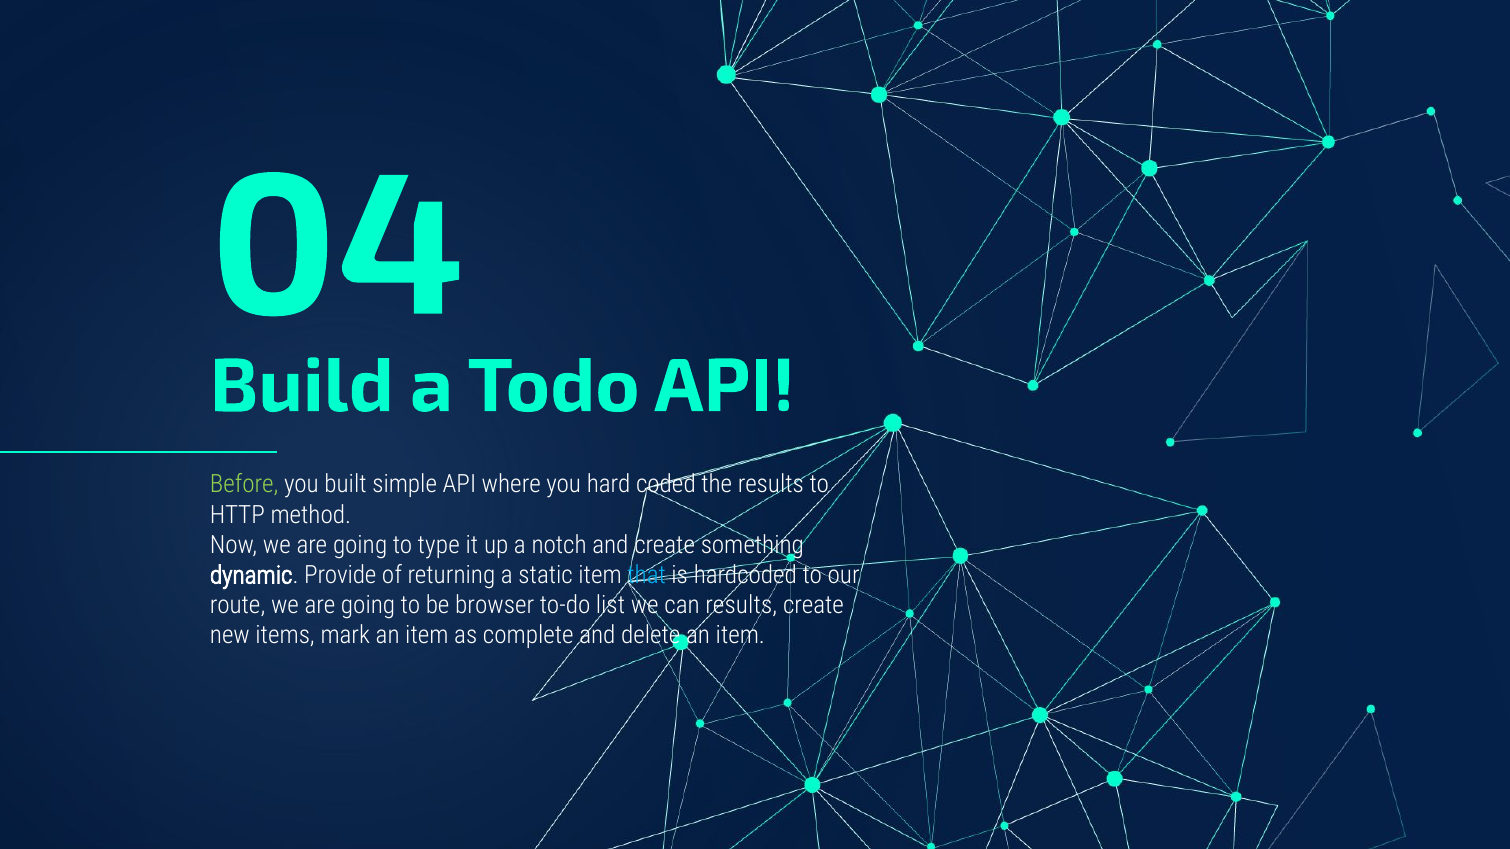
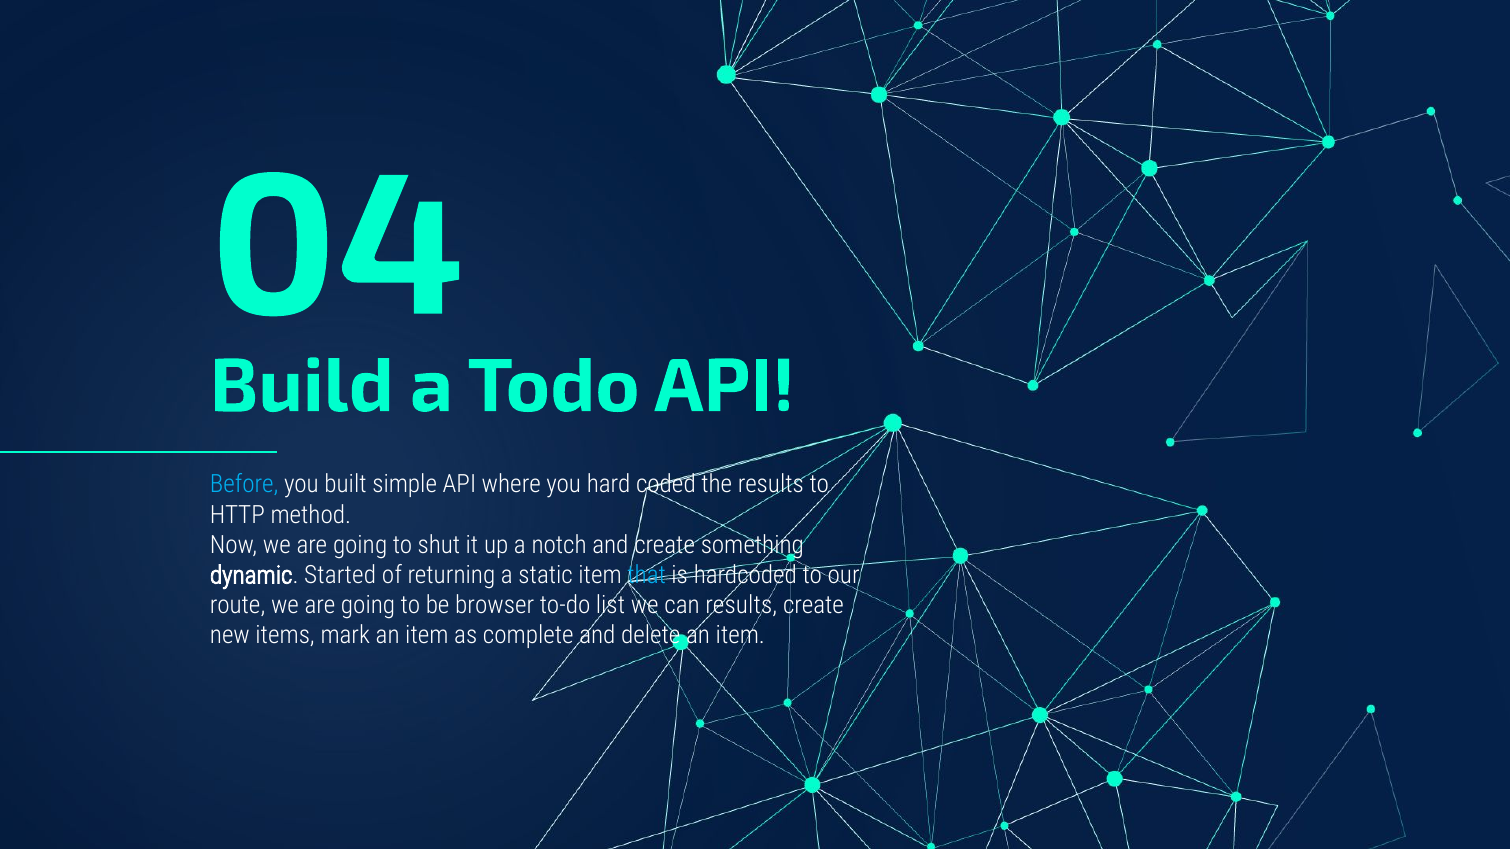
Before colour: light green -> light blue (244, 485)
type: type -> shut (439, 545)
Provide: Provide -> Started (340, 575)
